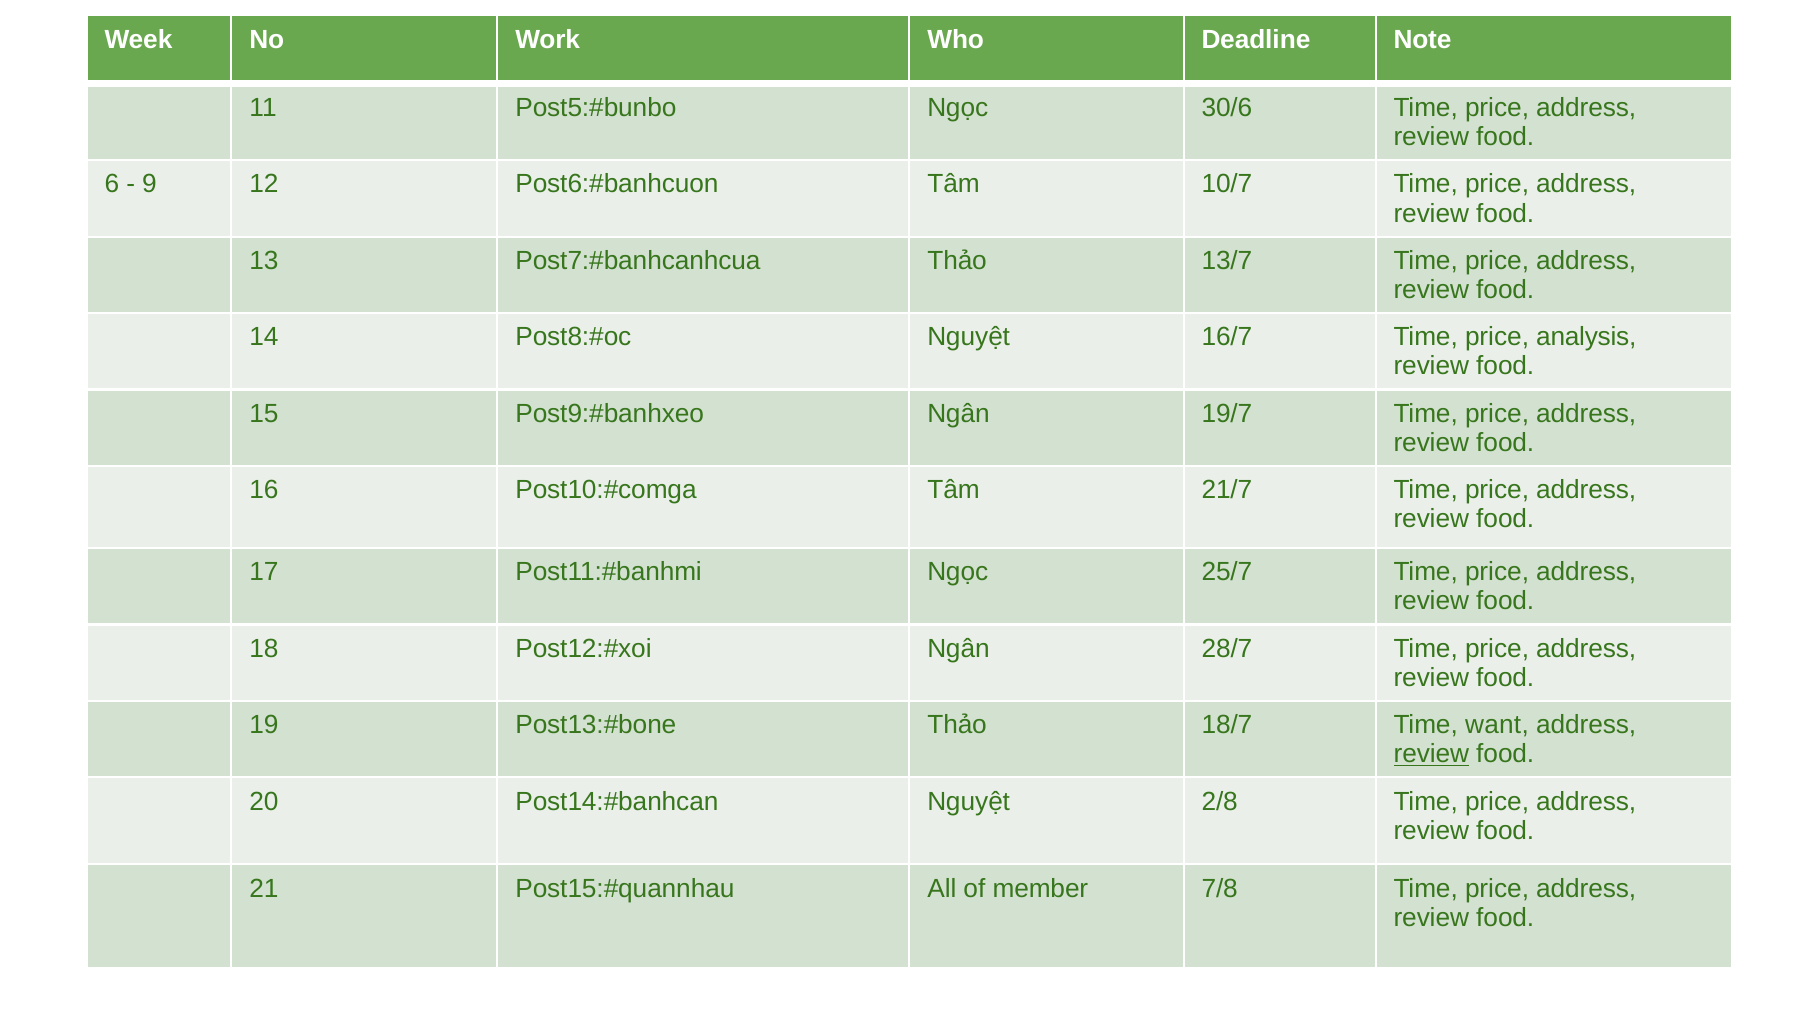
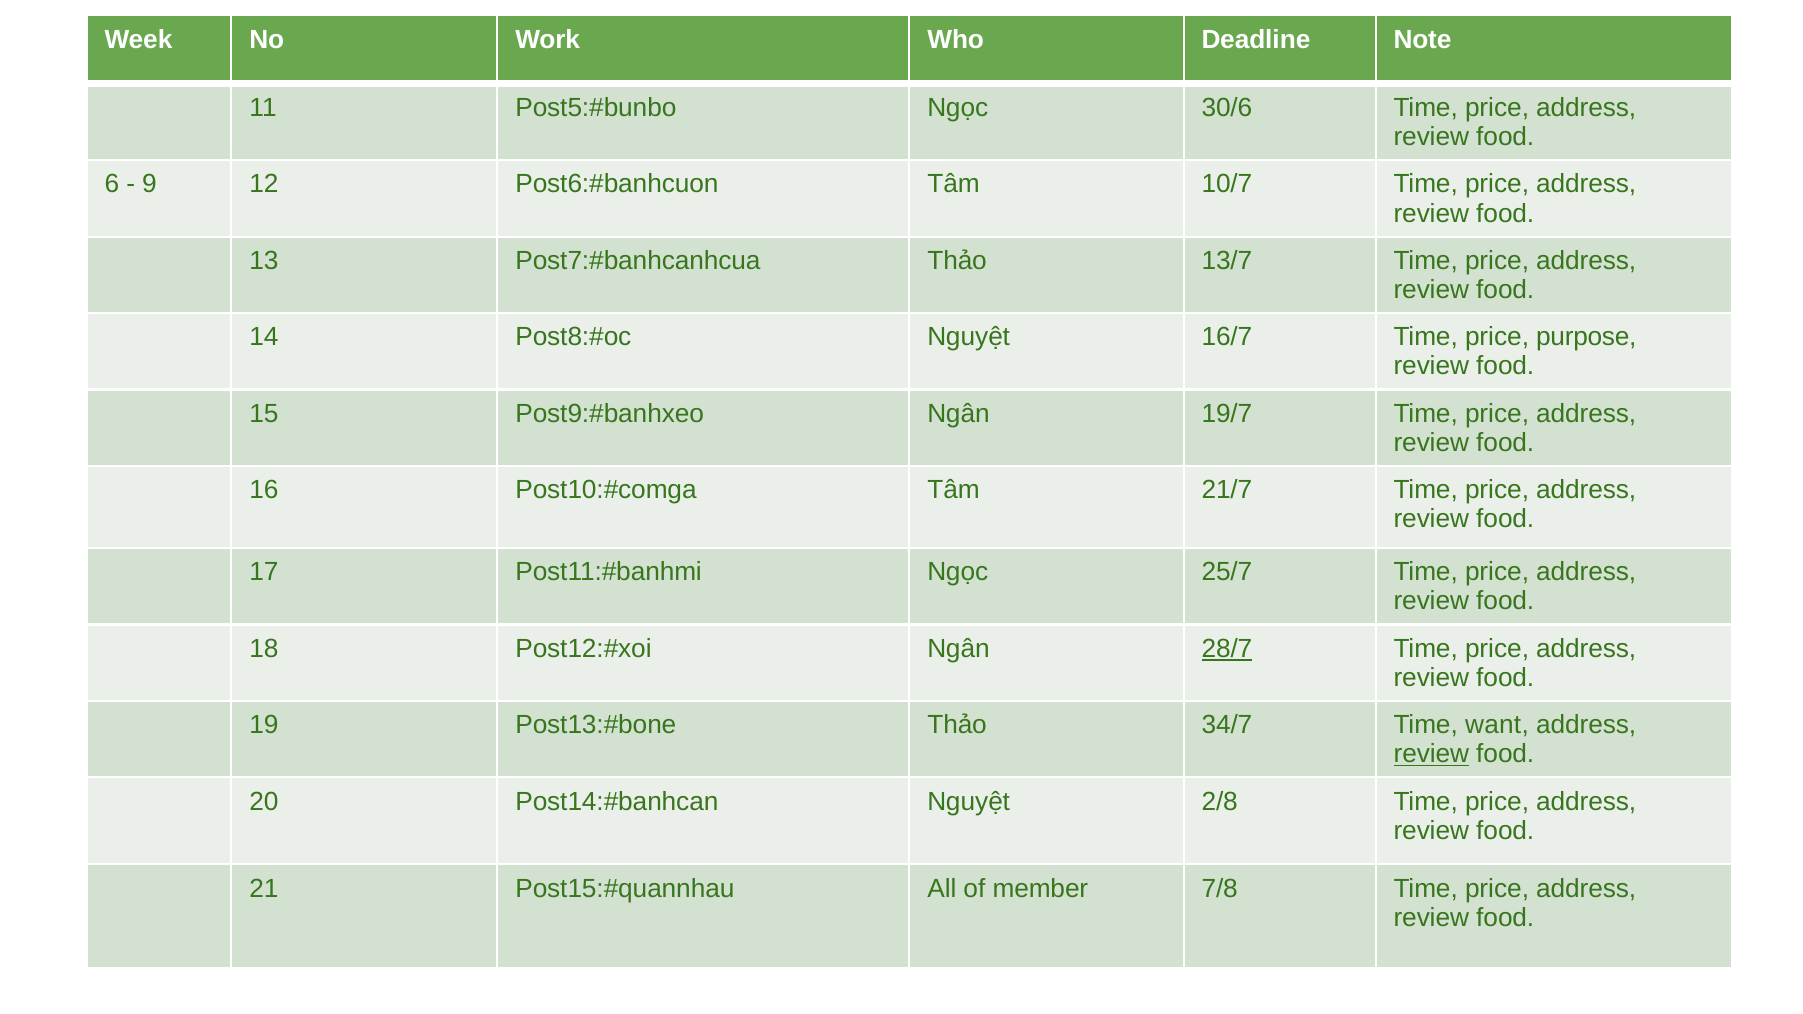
analysis: analysis -> purpose (1586, 337)
28/7 underline: none -> present (1227, 649)
18/7: 18/7 -> 34/7 (1227, 725)
